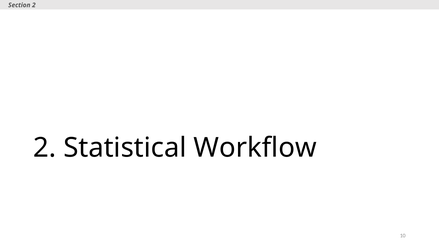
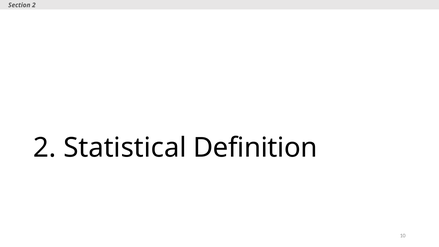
Workflow: Workflow -> Definition (255, 148)
